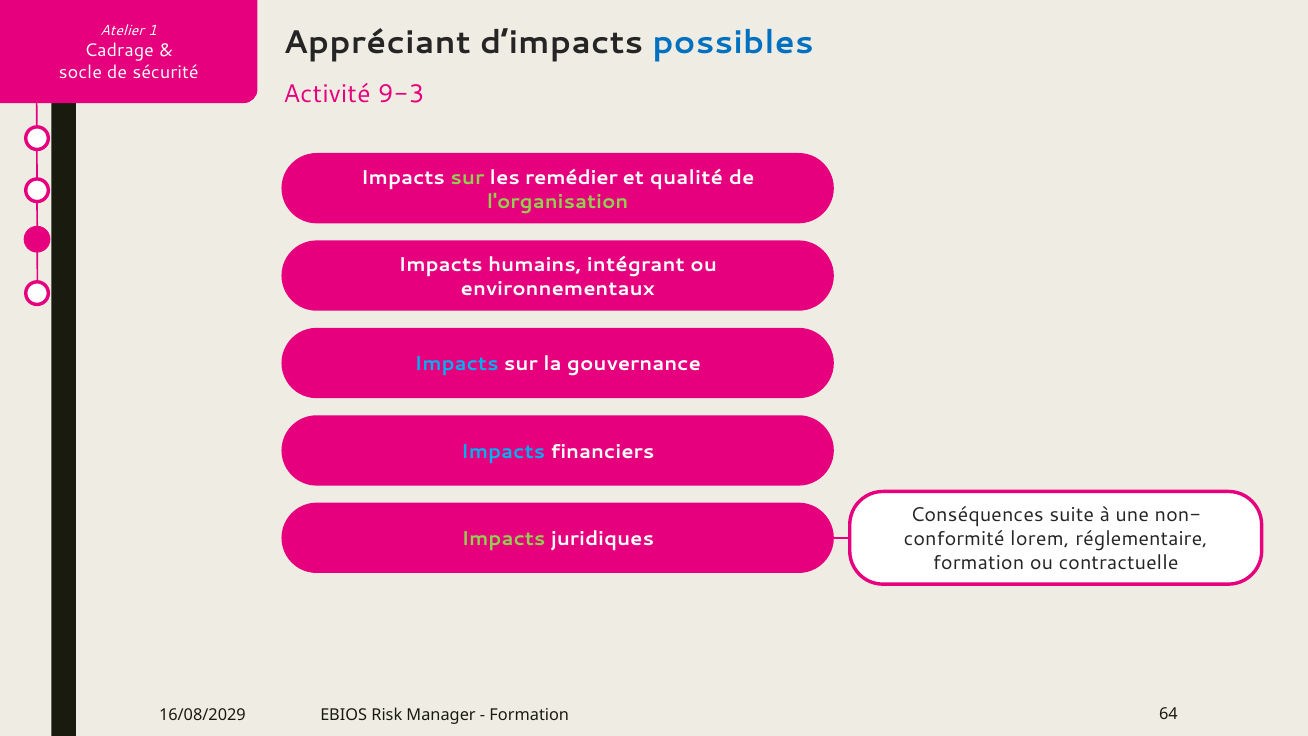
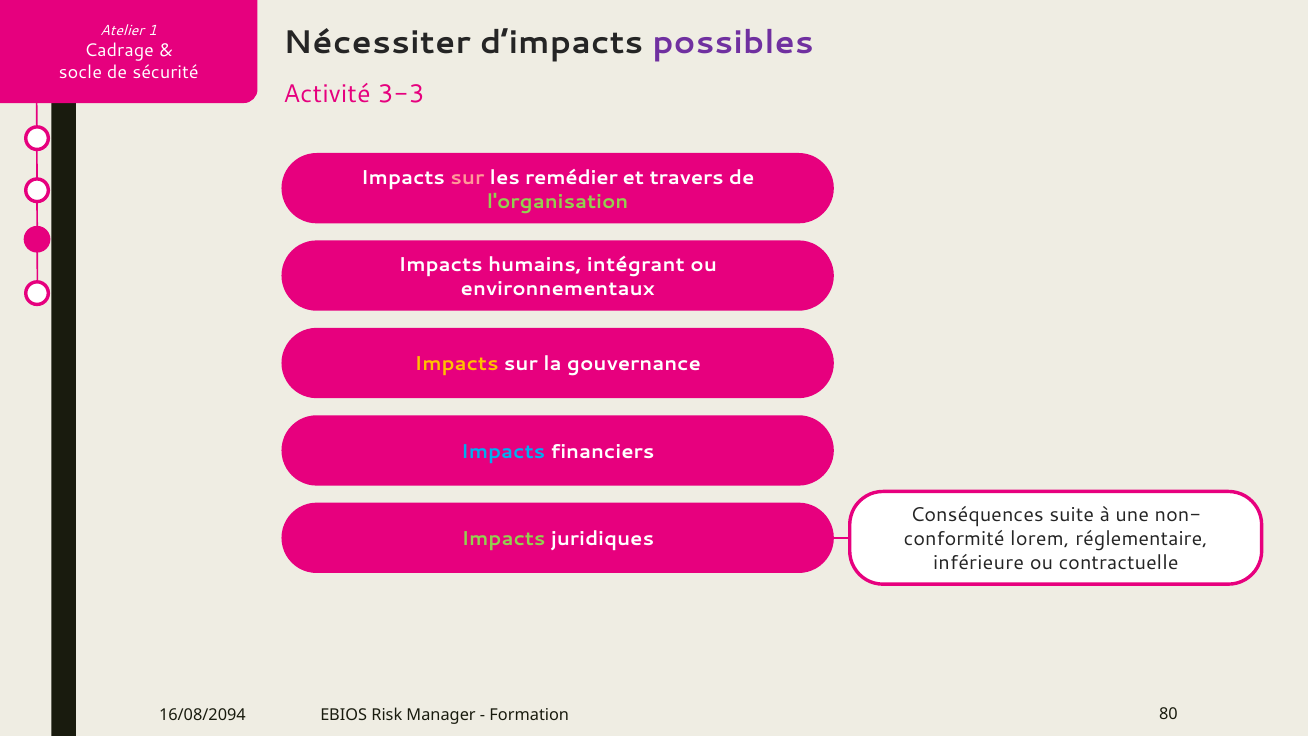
Appréciant: Appréciant -> Nécessiter (377, 42)
possibles colour: blue -> purple (733, 42)
9-3: 9-3 -> 3-3 (401, 94)
sur colour: light green -> pink (467, 177)
qualité: qualité -> travers (687, 177)
Impacts colour: light blue -> yellow (456, 364)
formation: formation -> inférieure (979, 563)
16/08/2029: 16/08/2029 -> 16/08/2094 (202, 715)
64: 64 -> 80 (1168, 714)
